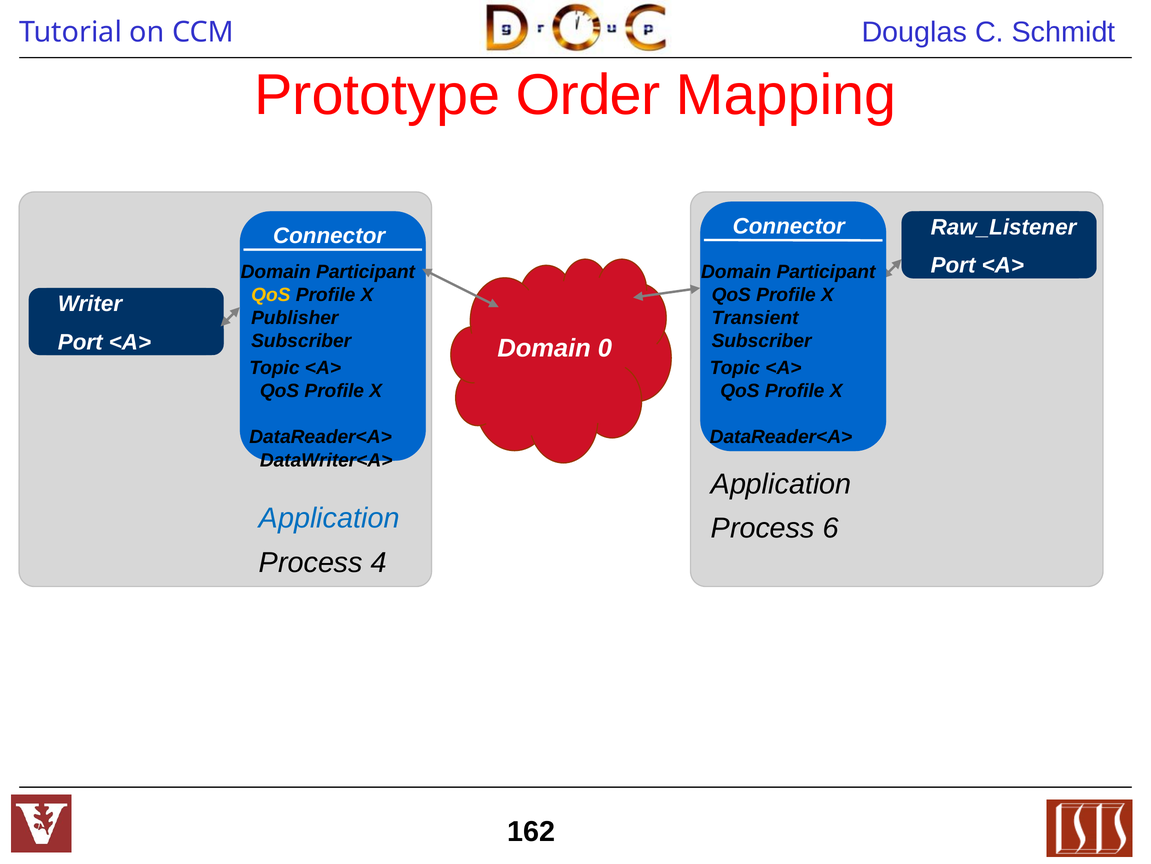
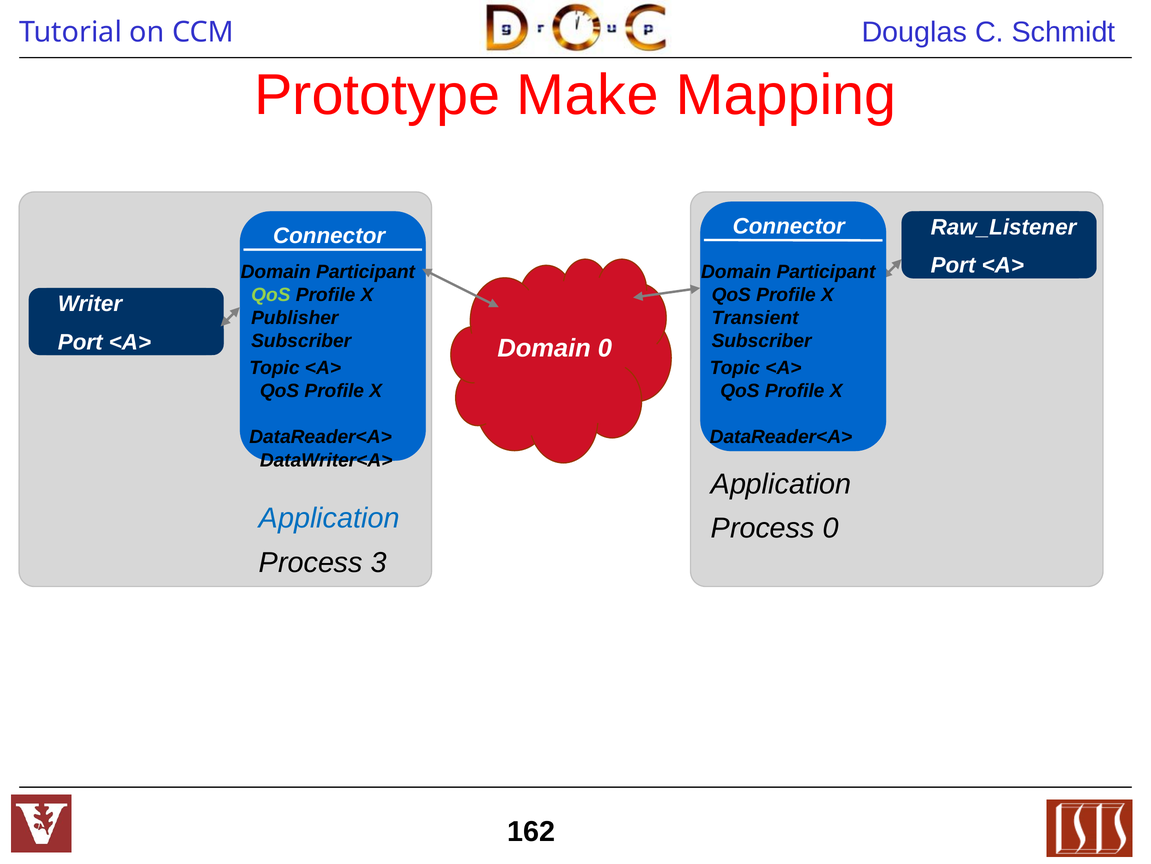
Order: Order -> Make (588, 95)
QoS colour: yellow -> light green (271, 295)
Process 6: 6 -> 0 (831, 528)
4: 4 -> 3 (379, 562)
